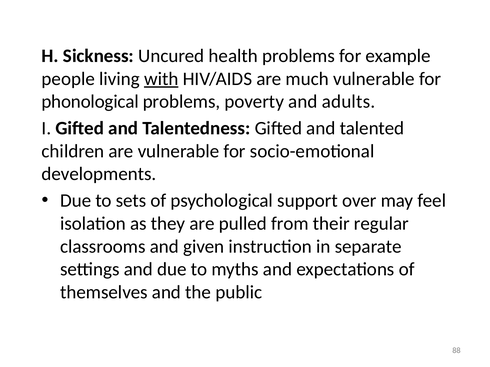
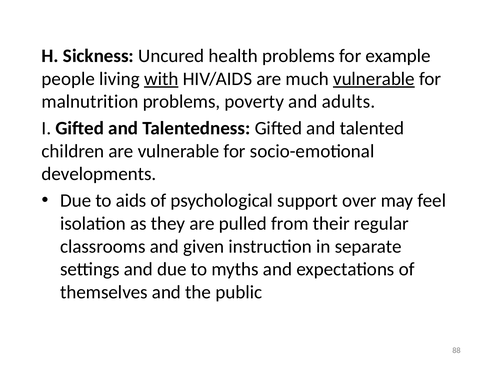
vulnerable underline: none -> present (374, 79)
phonological: phonological -> malnutrition (90, 102)
sets: sets -> aids (131, 201)
